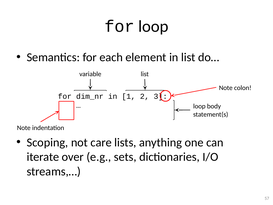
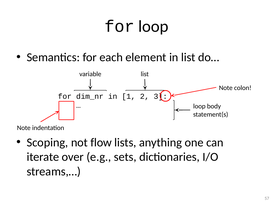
care: care -> flow (101, 142)
